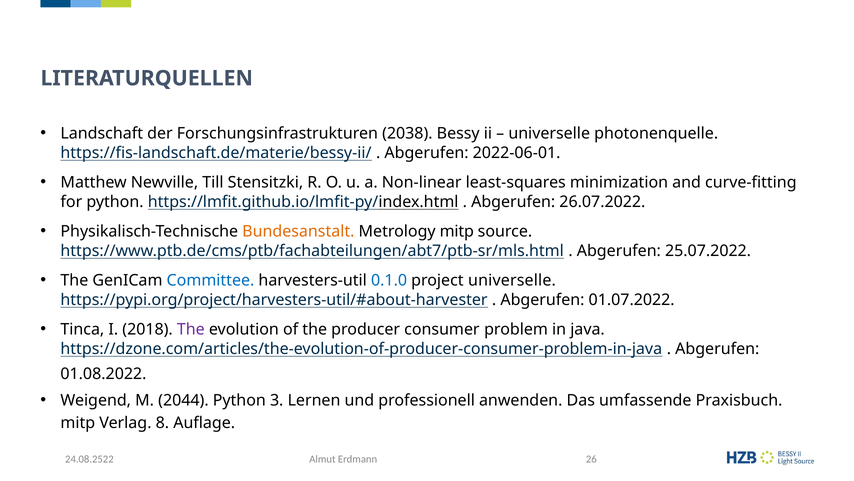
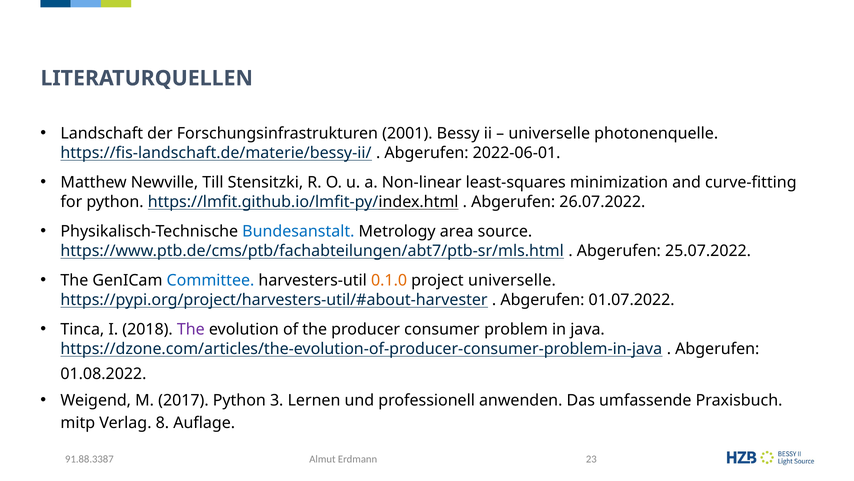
2038: 2038 -> 2001 (407, 133)
Bundesanstalt colour: orange -> blue (298, 231)
Metrology mitp: mitp -> area (457, 231)
0.1.0 colour: blue -> orange (389, 280)
2044: 2044 -> 2017 (183, 400)
26: 26 -> 23 (591, 459)
24.08.2522: 24.08.2522 -> 91.88.3387 (89, 459)
